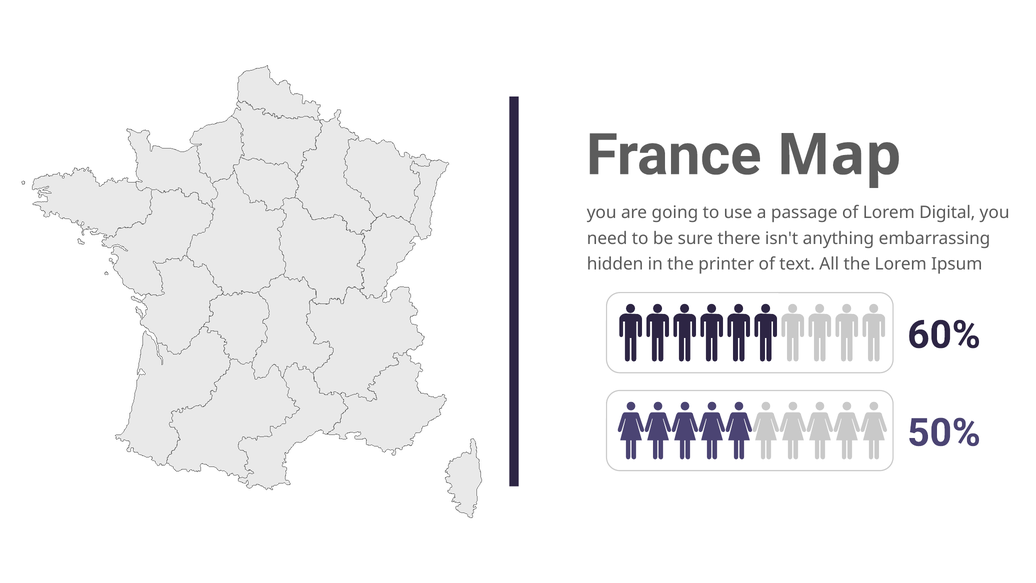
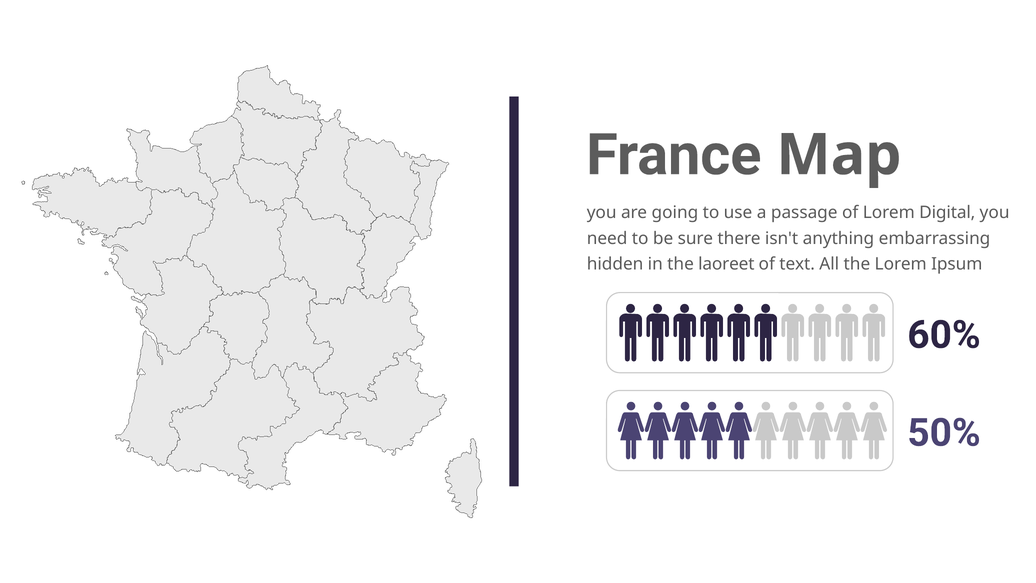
printer: printer -> laoreet (726, 264)
